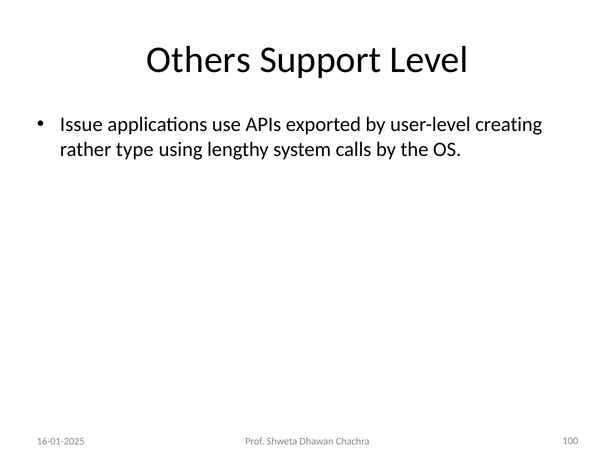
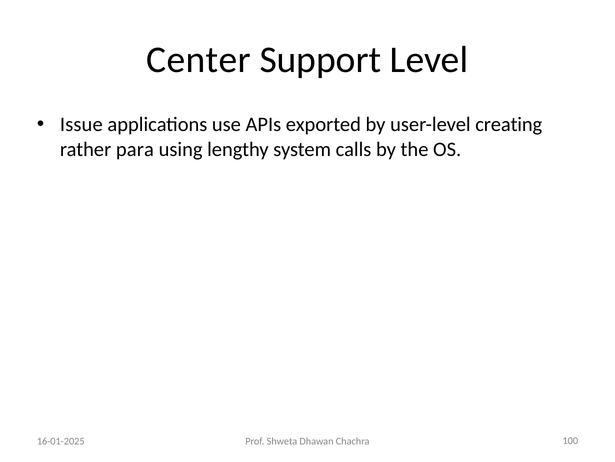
Others: Others -> Center (199, 60)
type: type -> para (135, 149)
